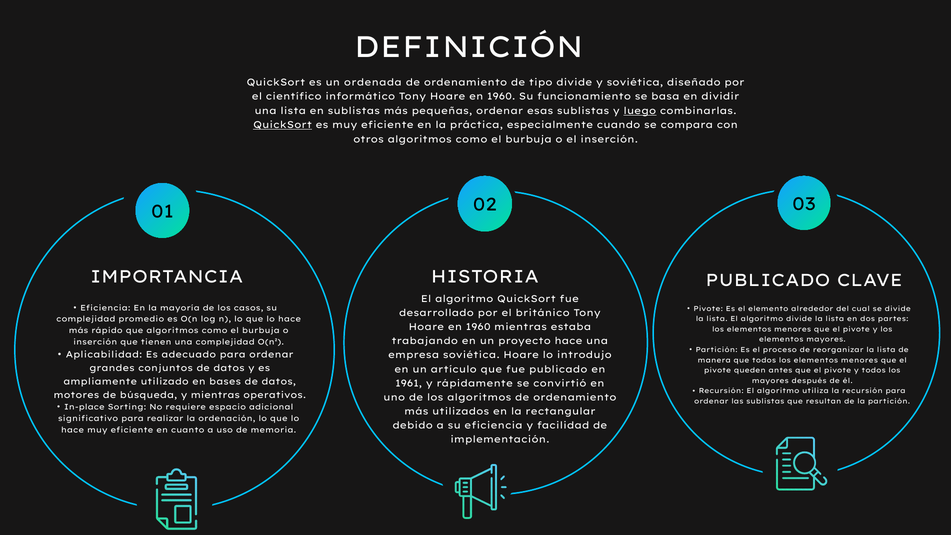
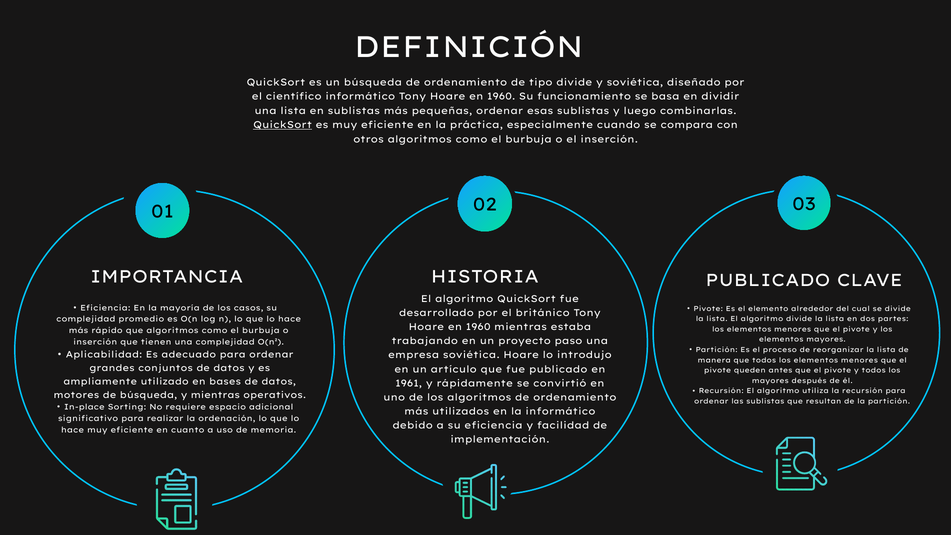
un ordenada: ordenada -> búsqueda (373, 83)
luego underline: present -> none (640, 111)
proyecto hace: hace -> paso (568, 341)
la rectangular: rectangular -> informático (560, 411)
